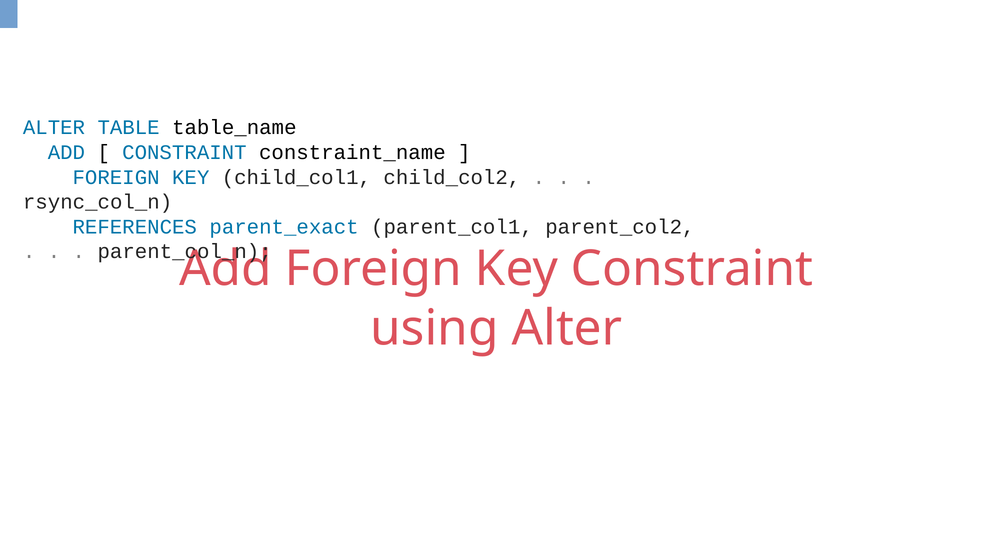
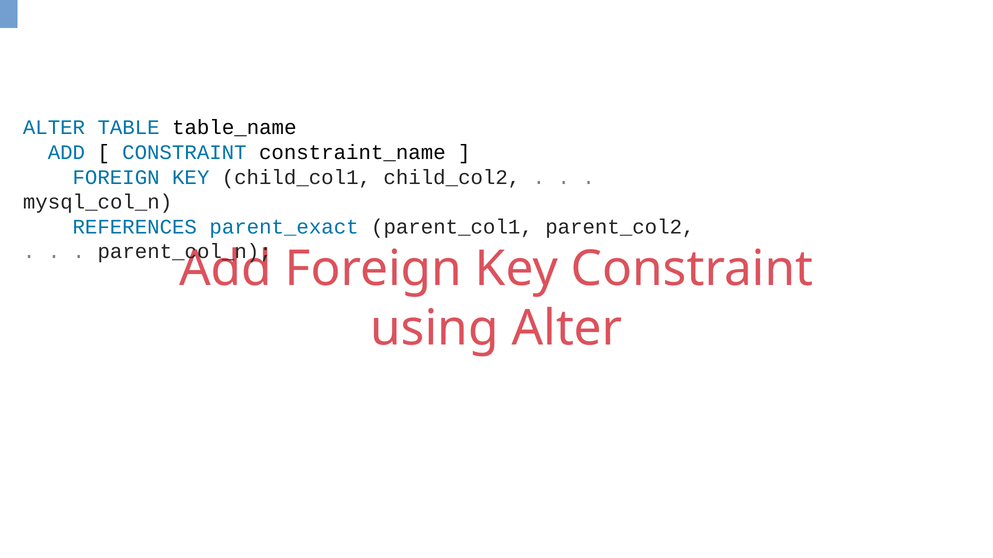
rsync_col_n: rsync_col_n -> mysql_col_n (98, 202)
